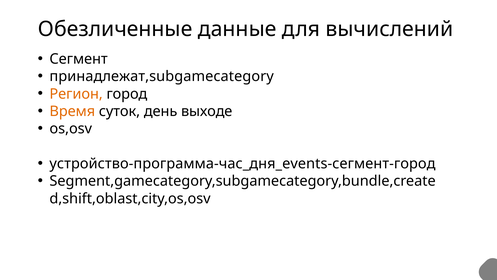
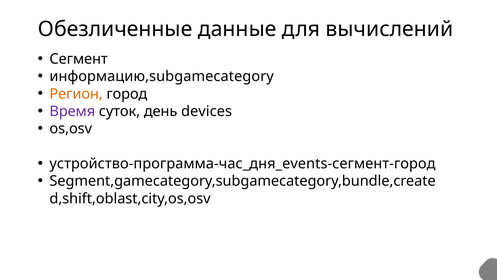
принадлежат,subgamecategory: принадлежат,subgamecategory -> информацию,subgamecategory (162, 76)
Время colour: orange -> purple (72, 111)
выходе: выходе -> devices (207, 111)
